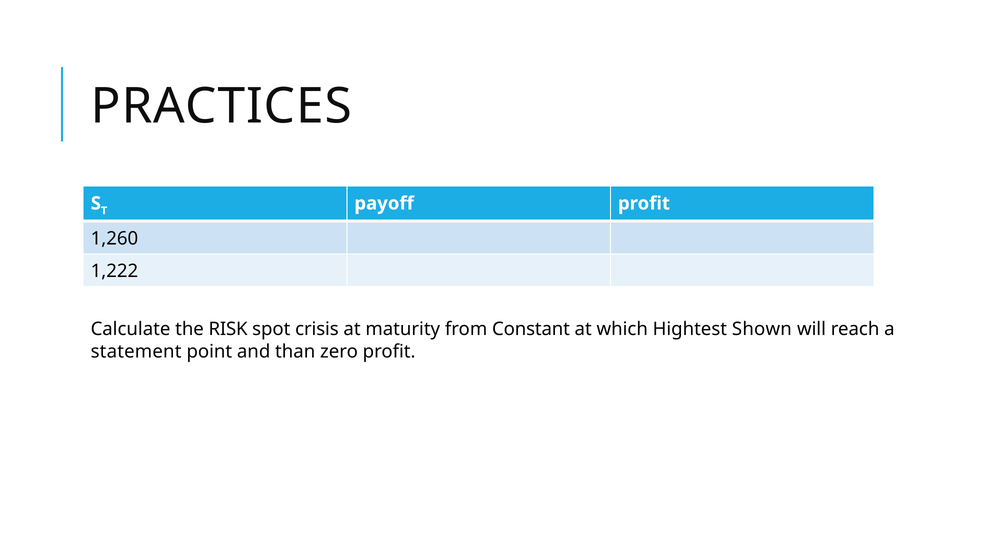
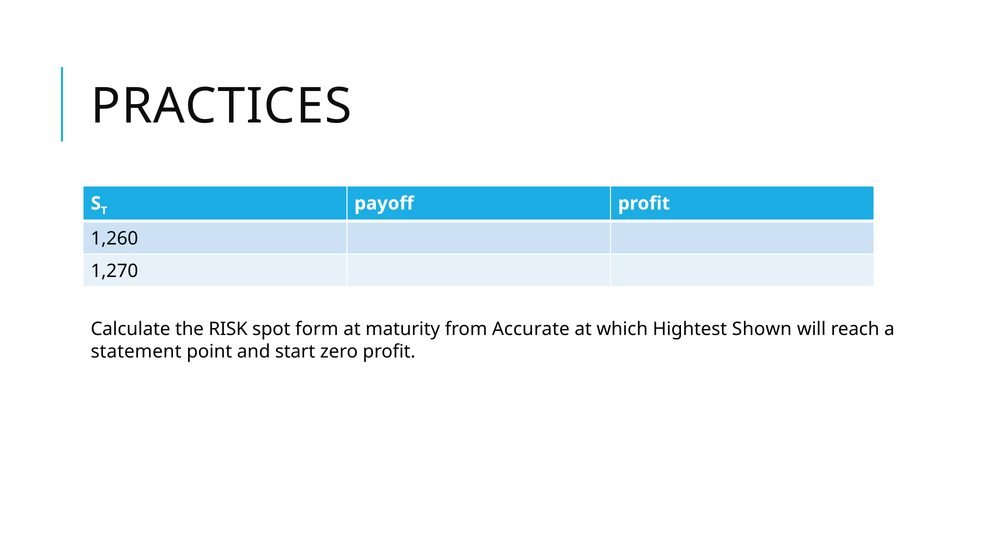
1,222: 1,222 -> 1,270 (114, 271)
crisis: crisis -> form (317, 329)
Constant: Constant -> Accurate (531, 329)
than: than -> start (295, 352)
